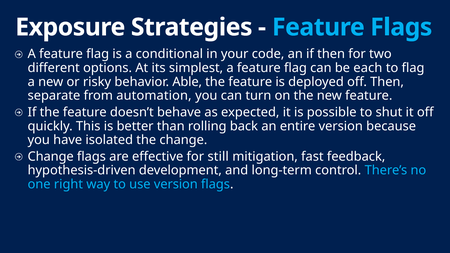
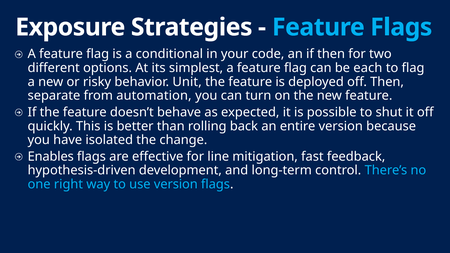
Able: Able -> Unit (187, 82)
Change: Change -> Enables (51, 157)
still: still -> line (218, 157)
